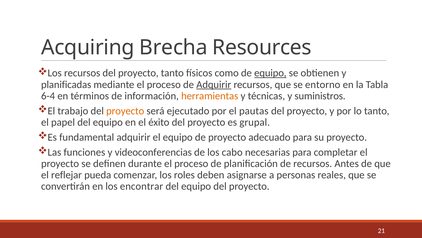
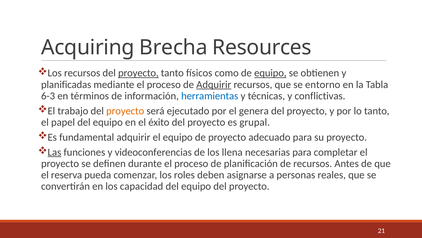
proyecto underline: none -> present (138, 73)
6-4: 6-4 -> 6-3 (48, 96)
herramientas colour: orange -> blue (210, 96)
suministros: suministros -> conflictivas (320, 96)
pautas: pautas -> genera (254, 111)
Las underline: none -> present (54, 152)
cabo: cabo -> llena (232, 152)
reflejar: reflejar -> reserva (67, 175)
encontrar: encontrar -> capacidad (142, 186)
